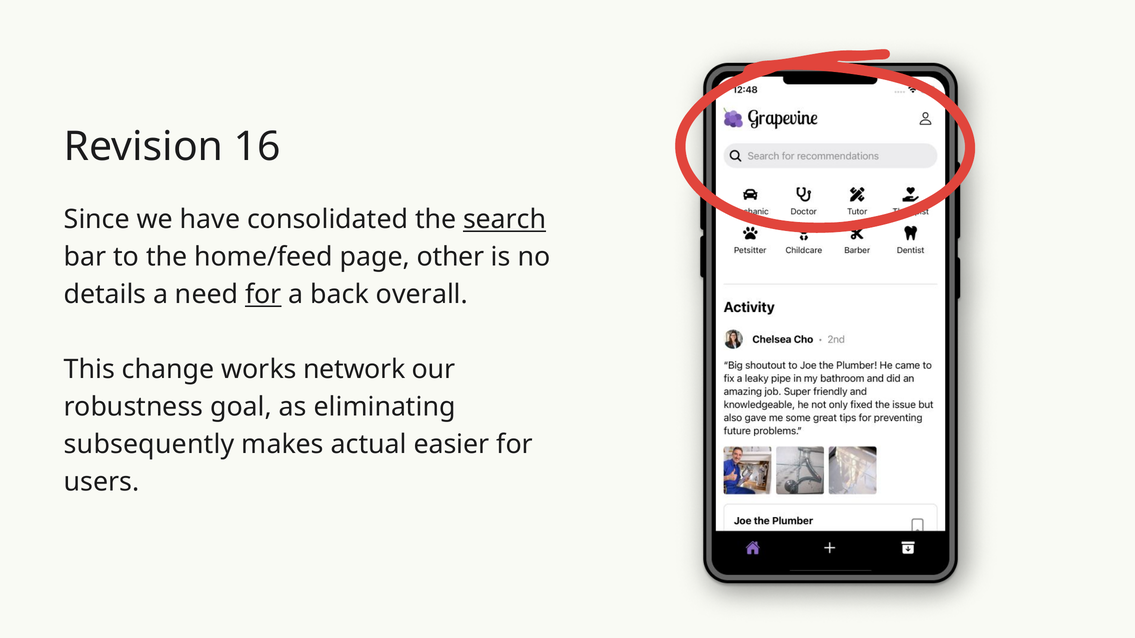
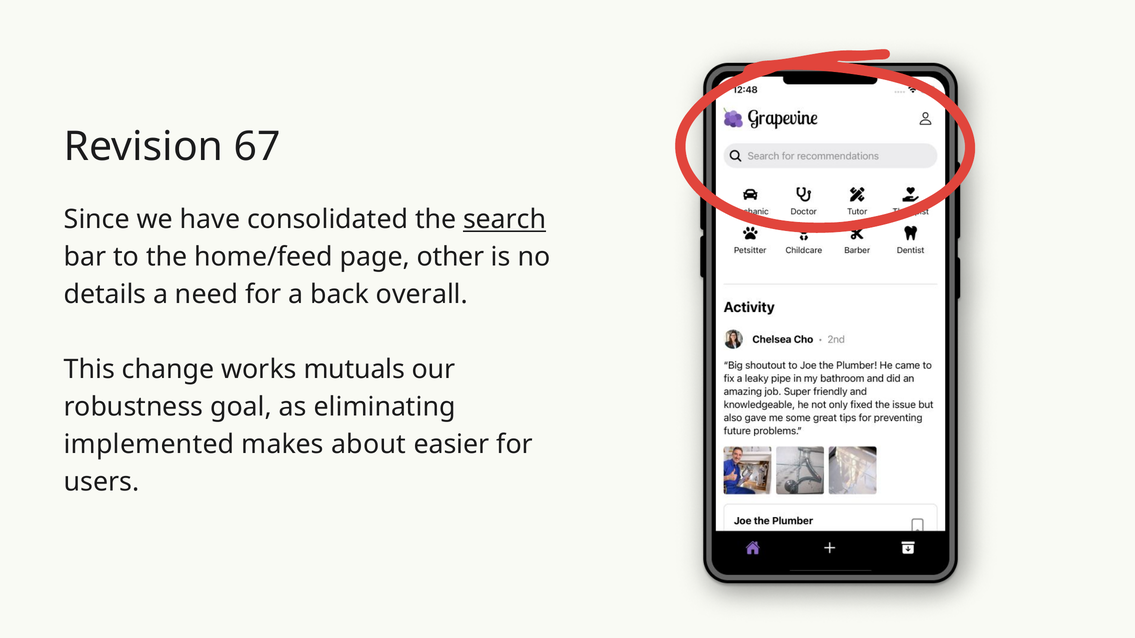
16: 16 -> 67 (257, 147)
for underline: present -> none (263, 295)
network: network -> mutuals (354, 370)
subsequently: subsequently -> implemented (149, 445)
actual: actual -> about (369, 445)
